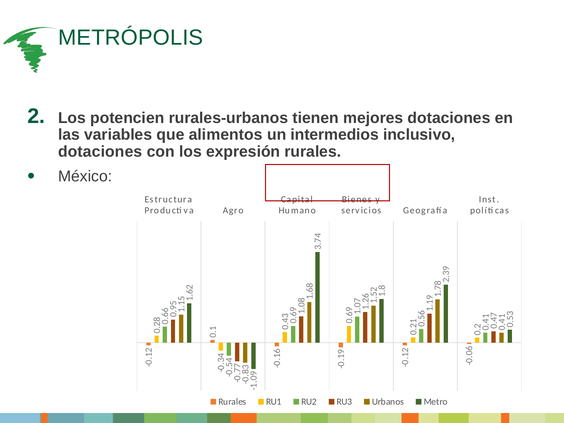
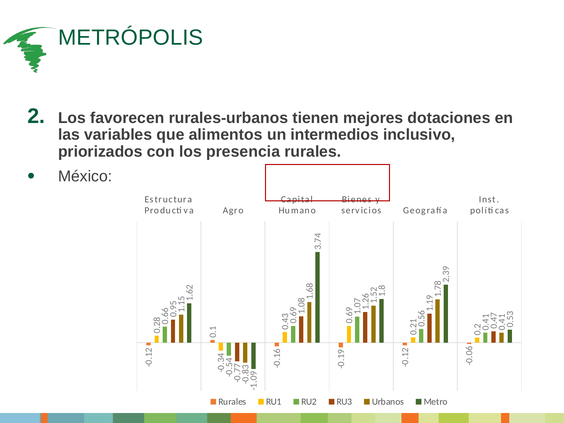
potencien: potencien -> favorecen (127, 118)
dotaciones: dotaciones -> priorizados (100, 152)
expresión: expresión -> presencia (243, 152)
